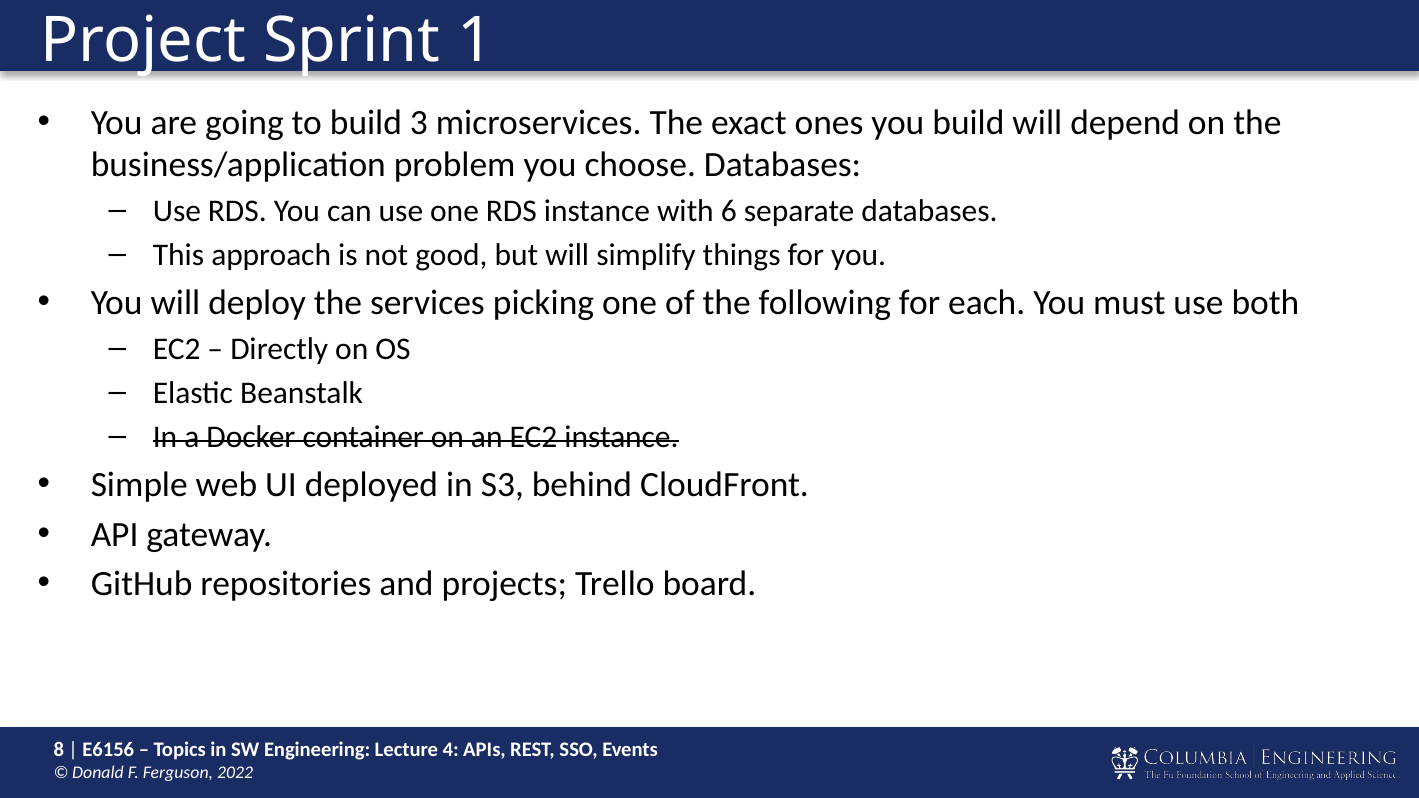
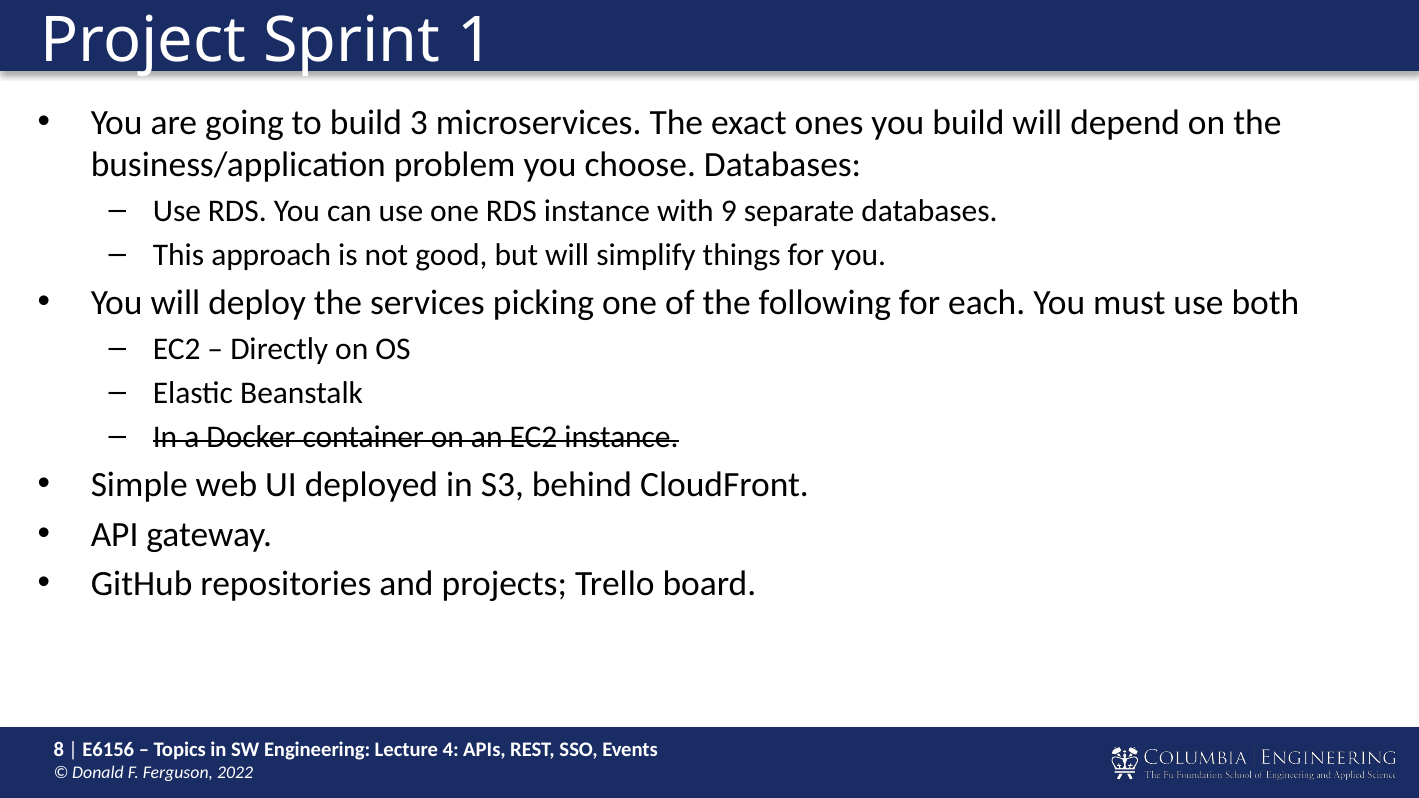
6: 6 -> 9 (729, 211)
